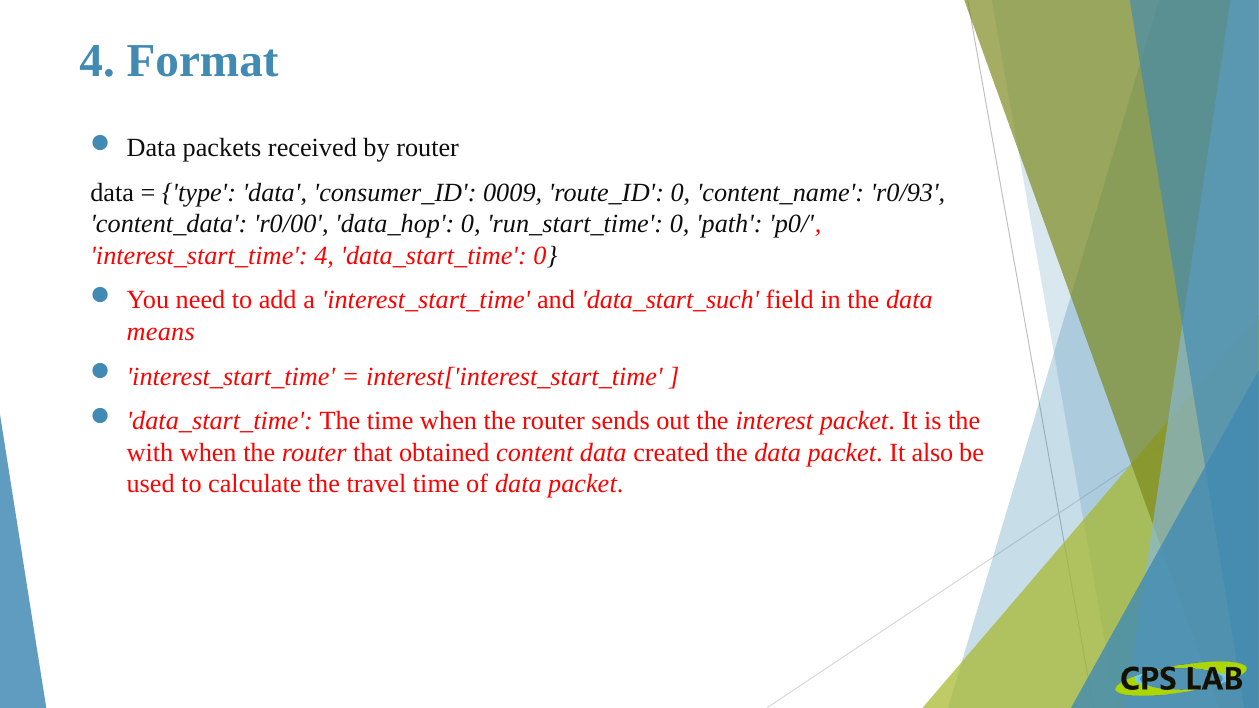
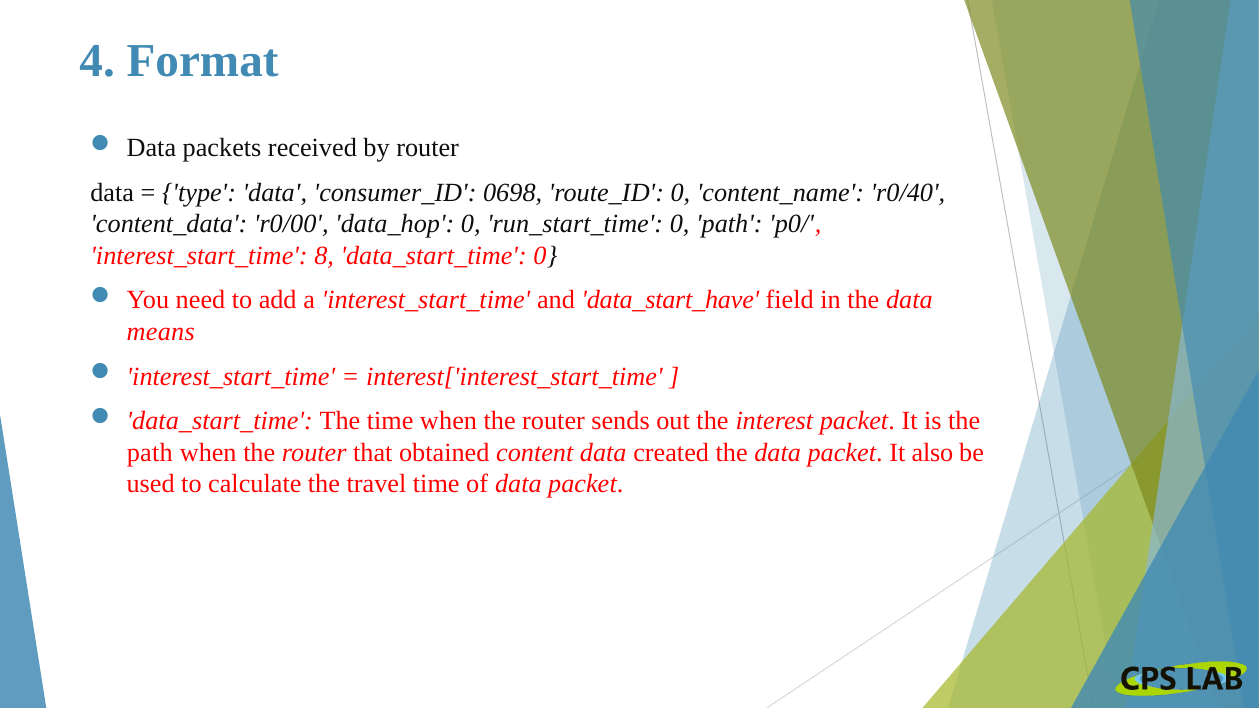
0009: 0009 -> 0698 (513, 193)
r0/93: r0/93 -> r0/40 (908, 193)
interest_start_time 4: 4 -> 8 (324, 256)
data_start_such: data_start_such -> data_start_have (670, 300)
with: with -> path (150, 453)
